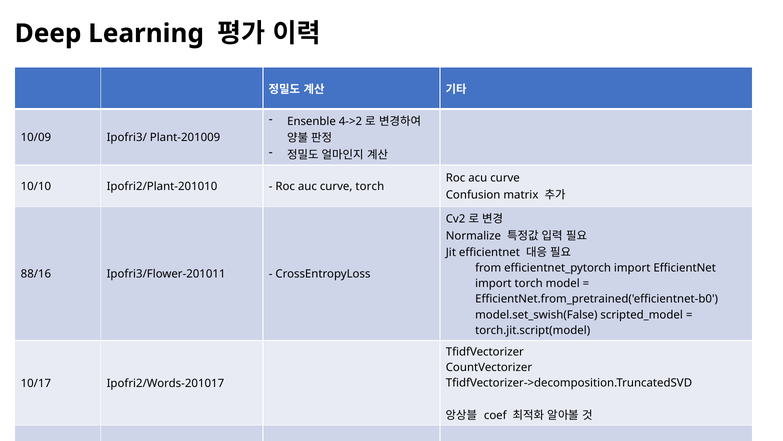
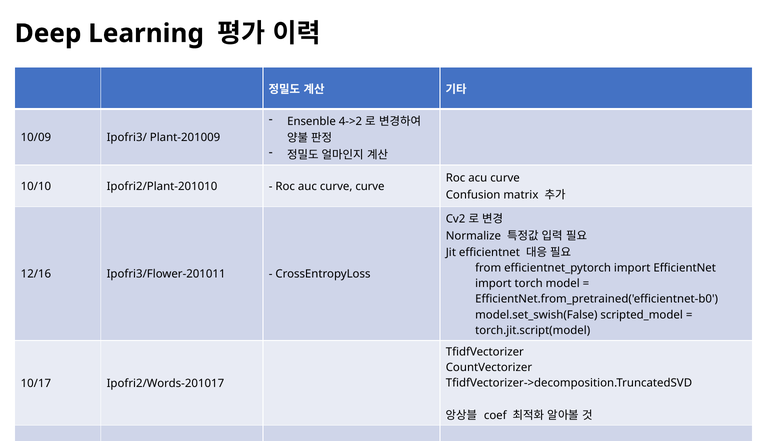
curve torch: torch -> curve (370, 186)
88/16: 88/16 -> 12/16 (36, 274)
